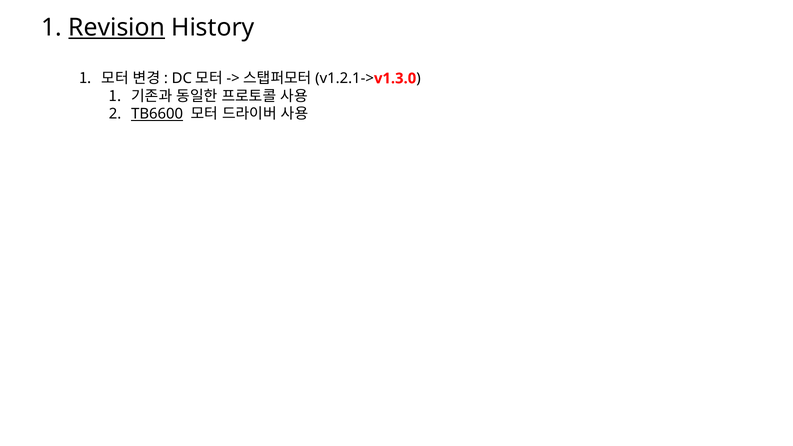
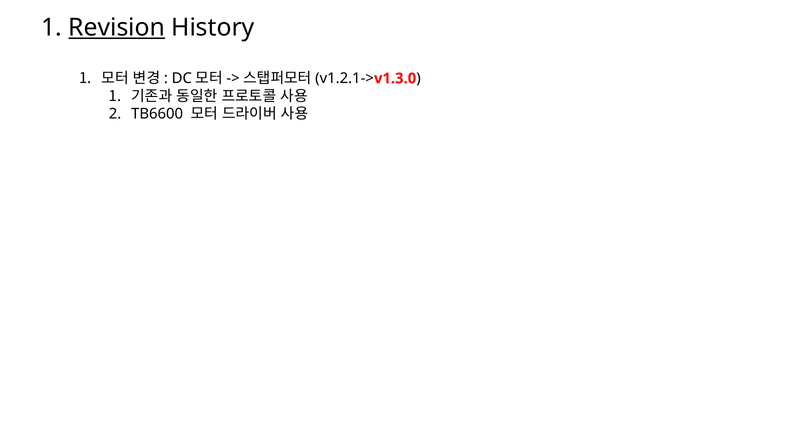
TB6600 underline: present -> none (157, 114)
